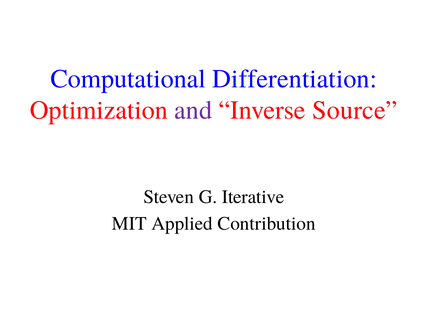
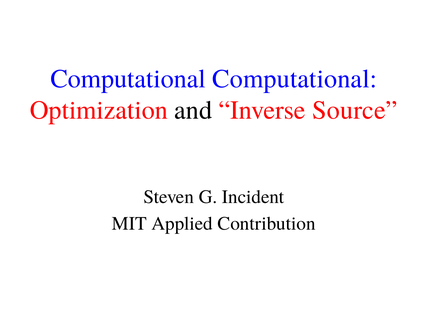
Computational Differentiation: Differentiation -> Computational (295, 79)
and colour: purple -> black (193, 110)
Iterative: Iterative -> Incident (253, 197)
